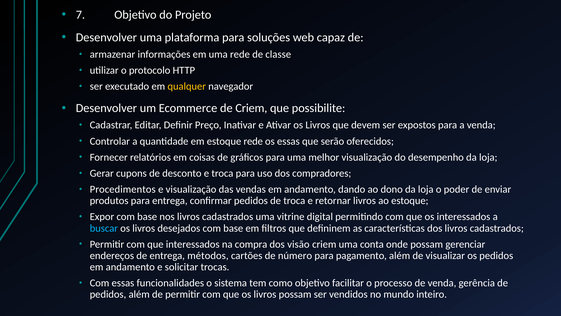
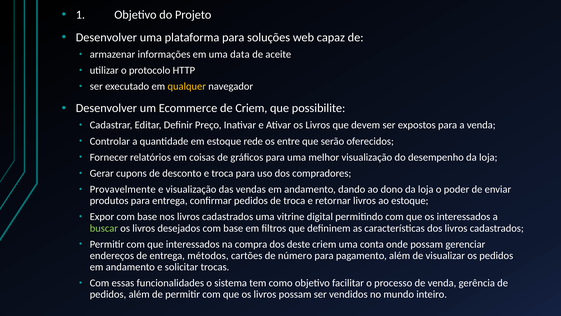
7: 7 -> 1 (80, 15)
uma rede: rede -> data (240, 54)
classe: classe -> aceite (278, 54)
os essas: essas -> entre (288, 141)
Procedimentos: Procedimentos -> Provavelmente (123, 189)
buscar colour: light blue -> light green (104, 228)
visão: visão -> deste (299, 244)
